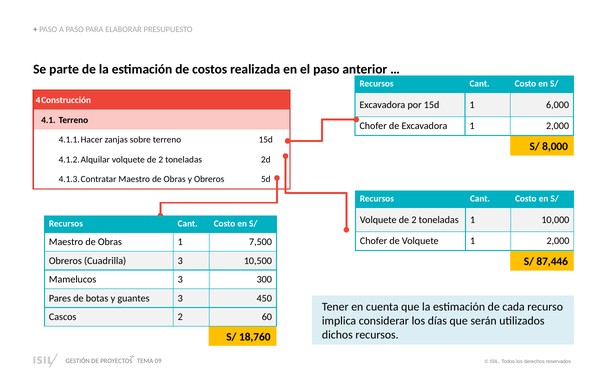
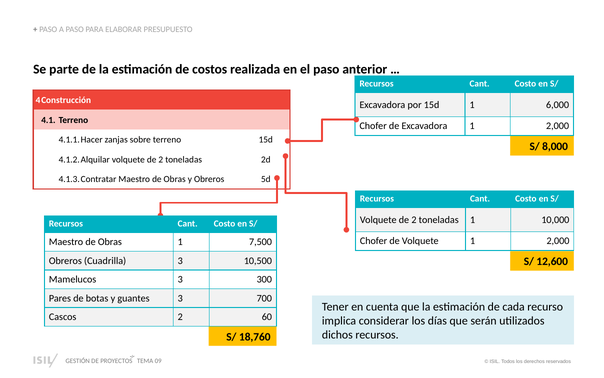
87,446: 87,446 -> 12,600 (552, 261)
450: 450 -> 700 (264, 298)
